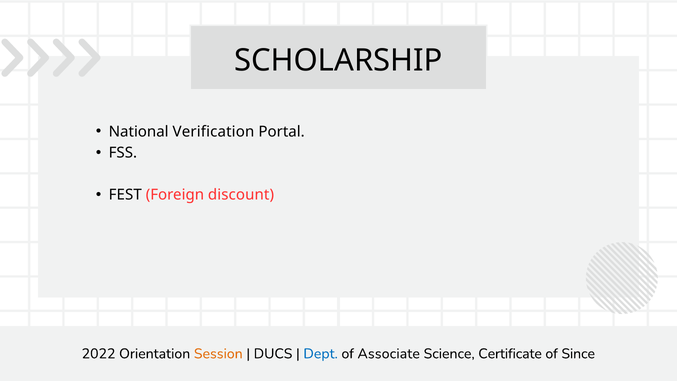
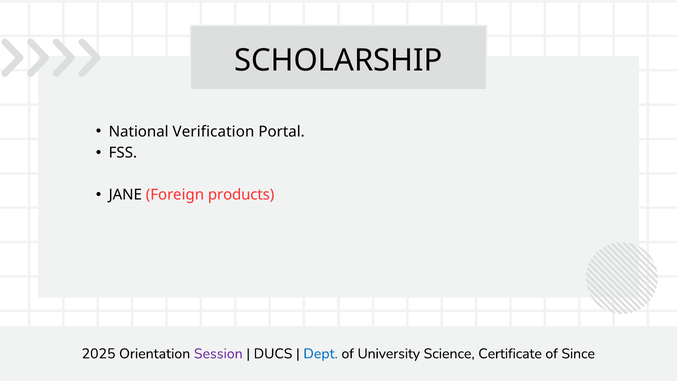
FEST: FEST -> JANE (125, 195)
discount: discount -> products (241, 195)
2022: 2022 -> 2025 (99, 353)
Session colour: orange -> purple (218, 353)
Associate: Associate -> University (389, 353)
